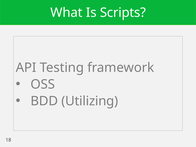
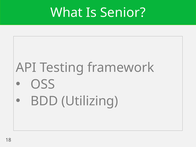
Scripts: Scripts -> Senior (123, 13)
